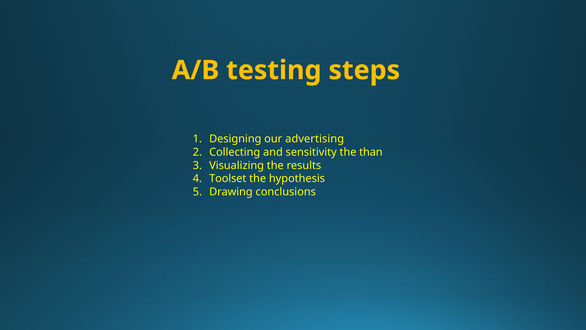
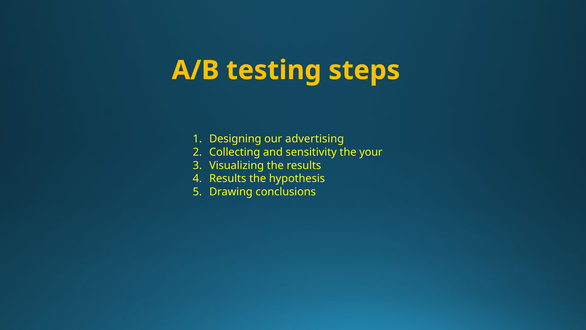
than: than -> your (371, 152)
Toolset: Toolset -> Results (228, 178)
